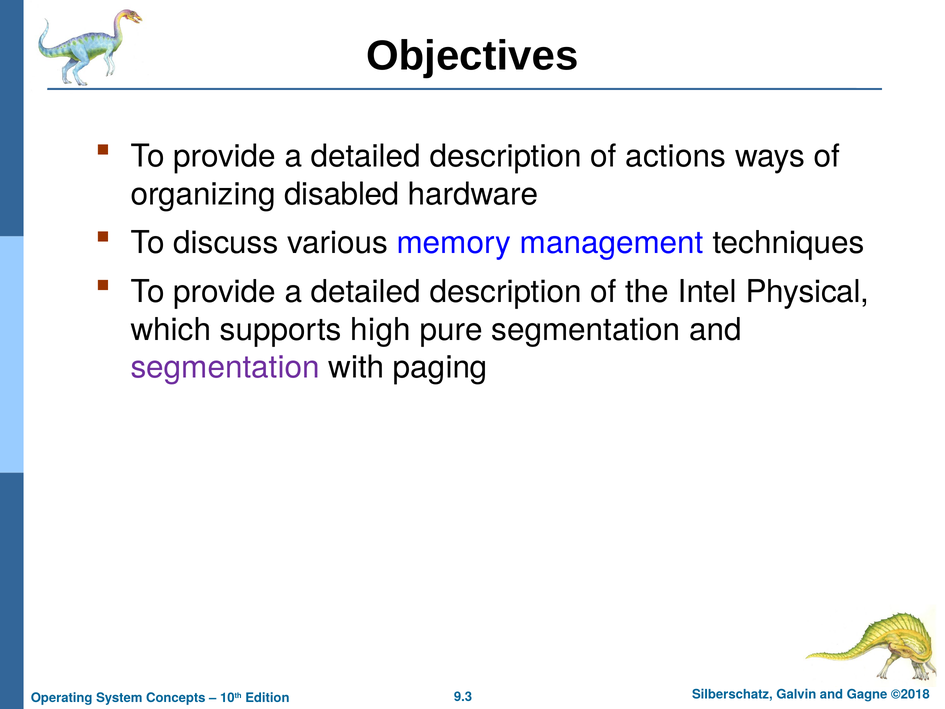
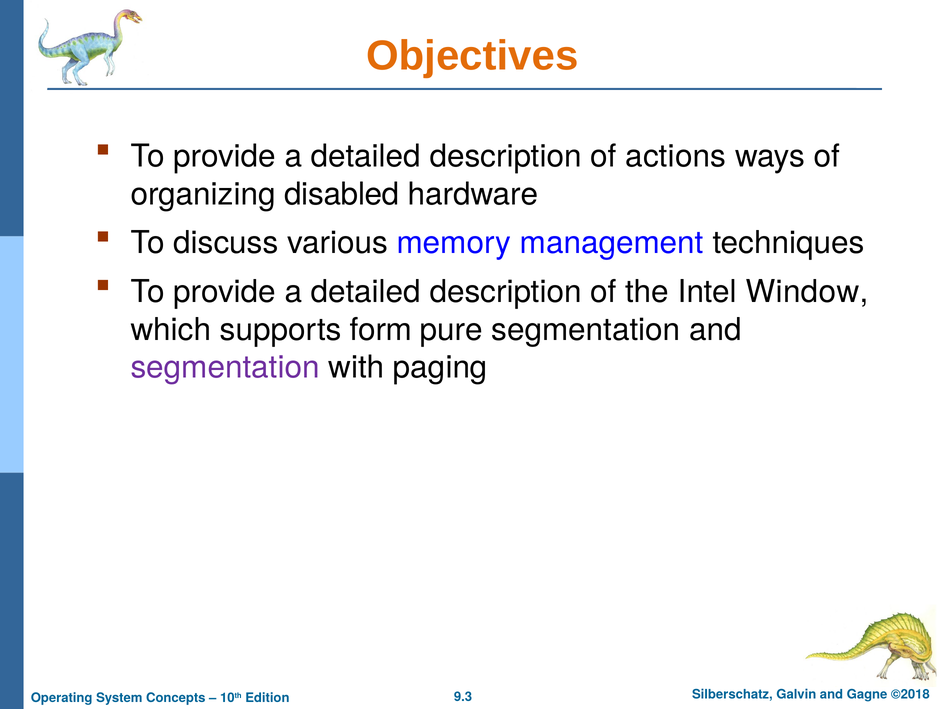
Objectives colour: black -> orange (472, 56)
Physical: Physical -> Window (807, 292)
high: high -> form (381, 330)
